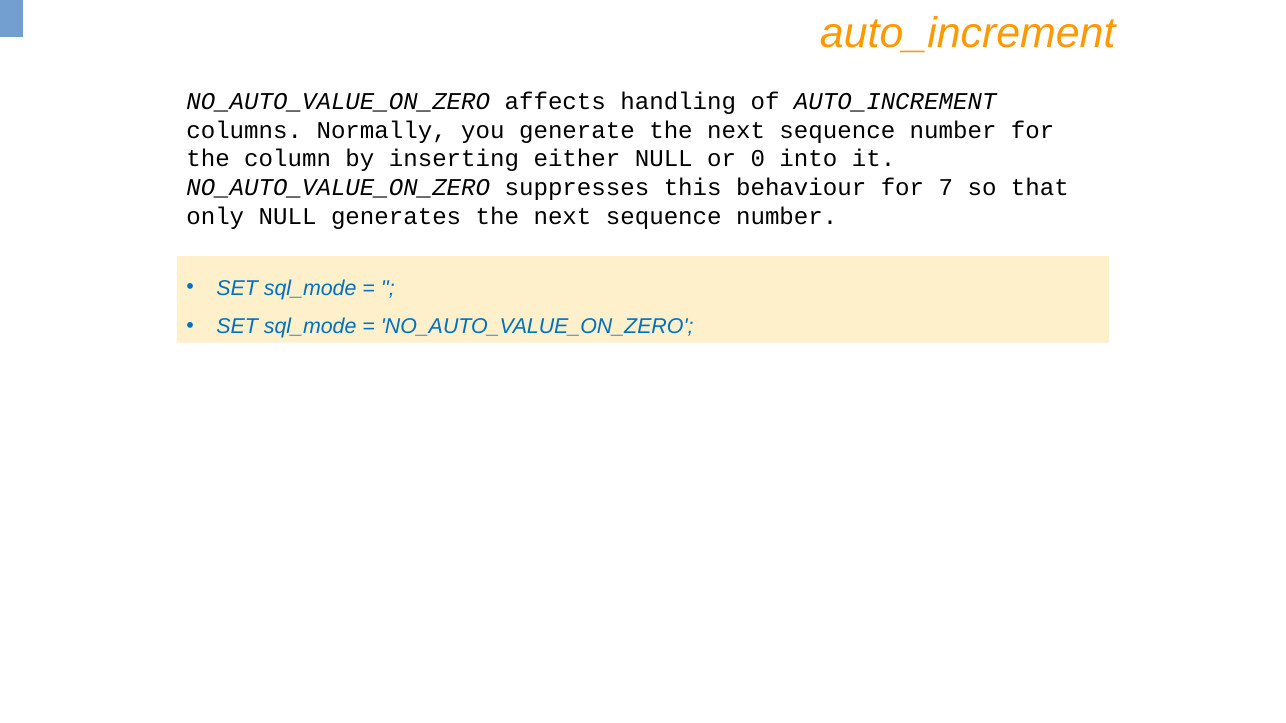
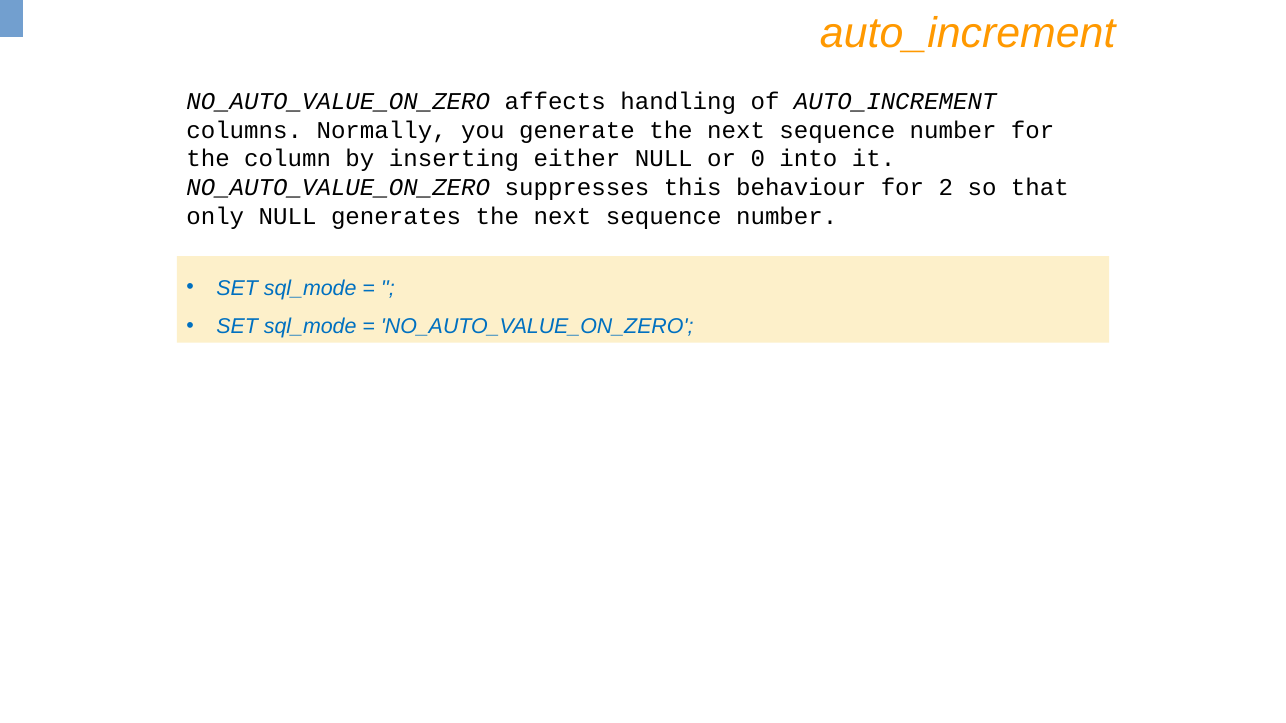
7: 7 -> 2 (946, 188)
